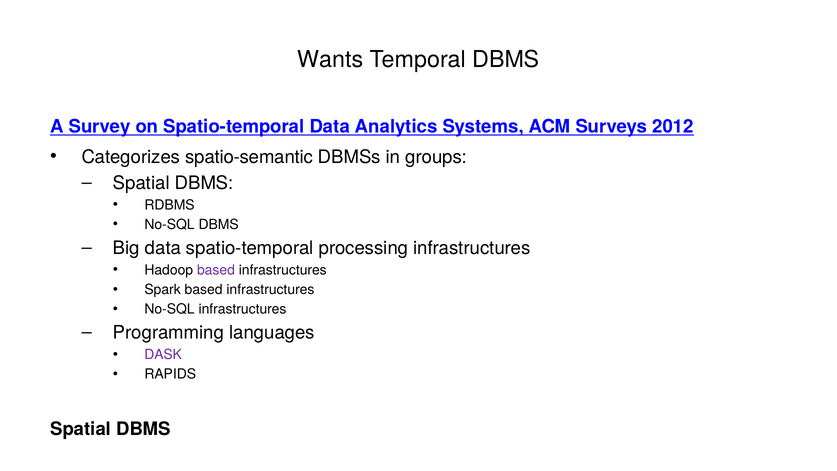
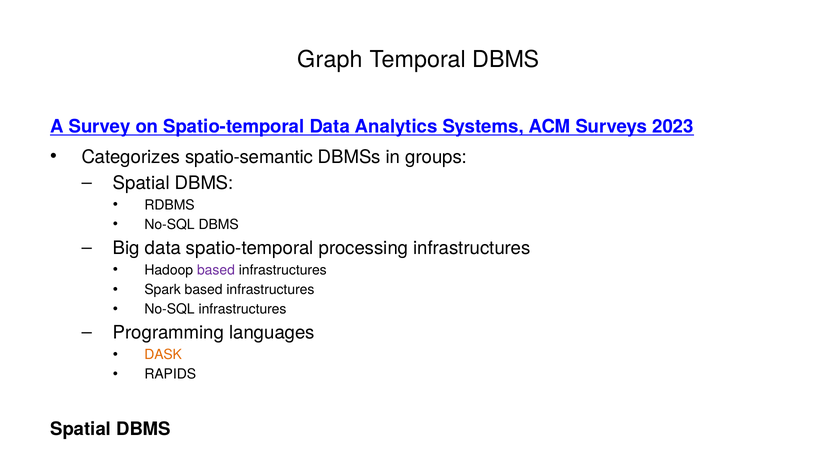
Wants: Wants -> Graph (330, 60)
2012: 2012 -> 2023 (673, 127)
DASK colour: purple -> orange (163, 355)
